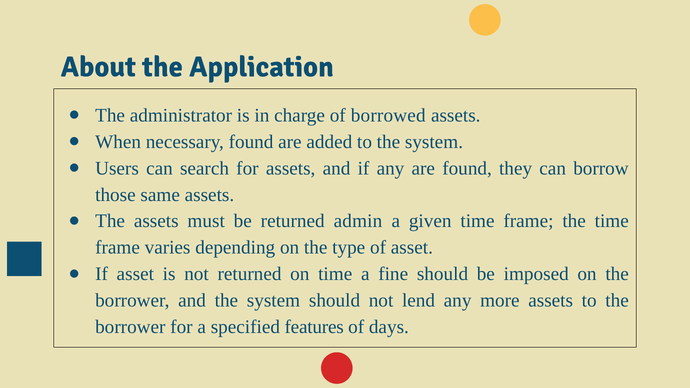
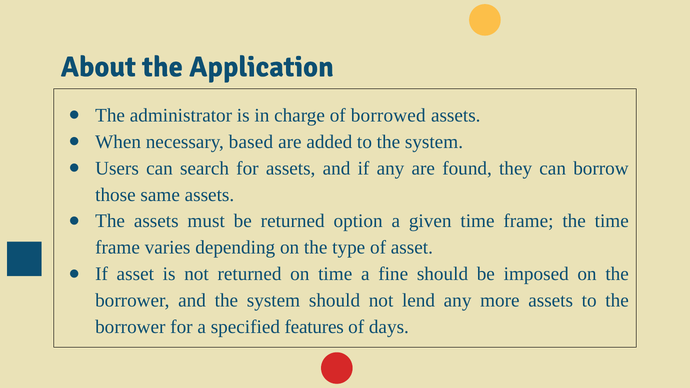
necessary found: found -> based (251, 142)
admin: admin -> option (358, 221)
